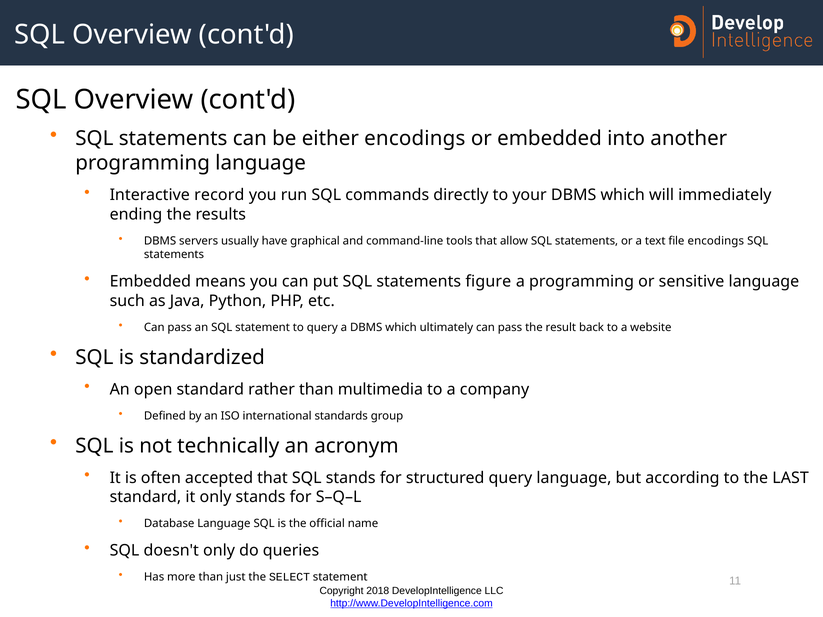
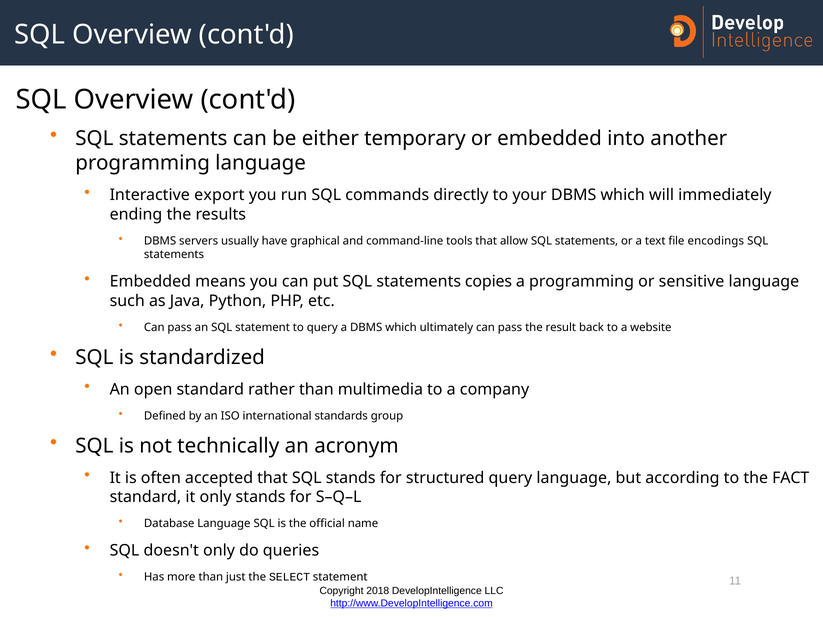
either encodings: encodings -> temporary (415, 139)
record: record -> export (219, 195)
figure: figure -> copies (489, 282)
LAST: LAST -> FACT (791, 478)
